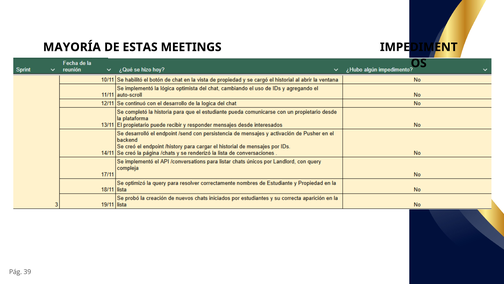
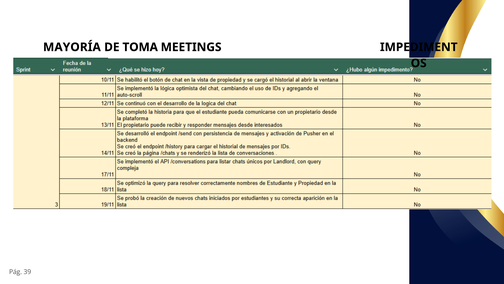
ESTAS: ESTAS -> TOMA (140, 47)
